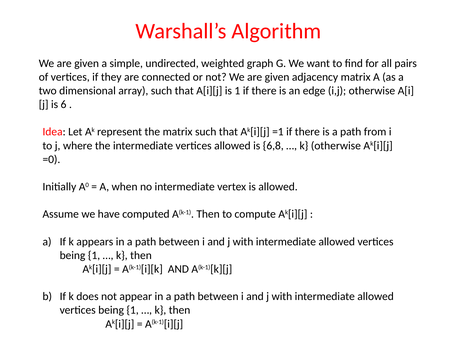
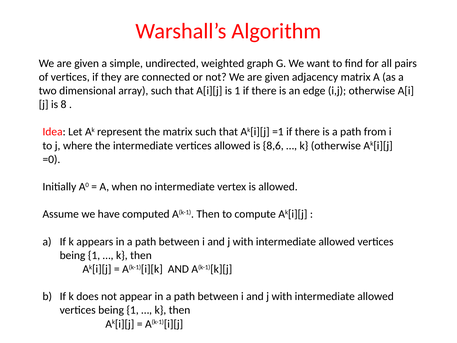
6: 6 -> 8 (64, 104)
6,8: 6,8 -> 8,6 (273, 145)
